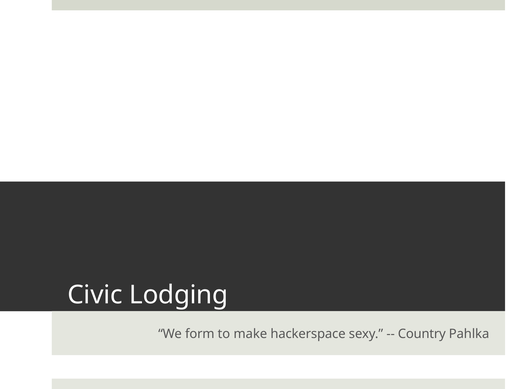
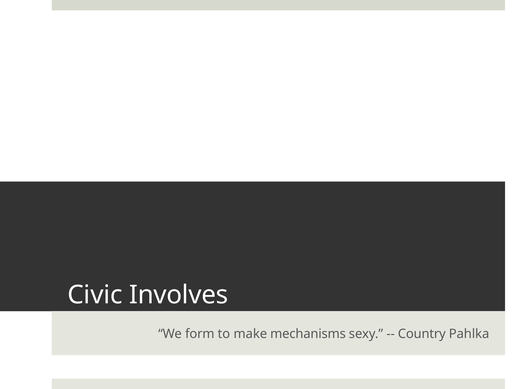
Lodging: Lodging -> Involves (179, 294)
hackerspace: hackerspace -> mechanisms (308, 334)
